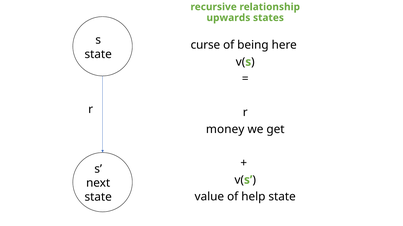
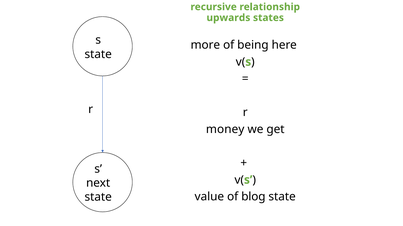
curse: curse -> more (205, 45)
help: help -> blog (253, 197)
